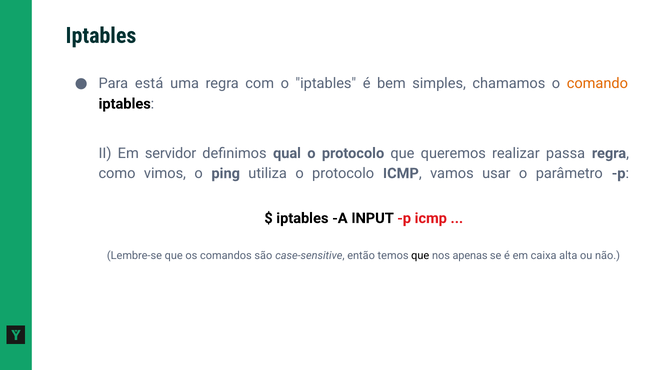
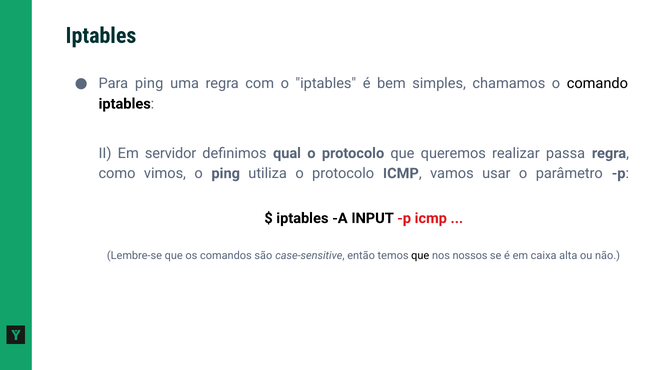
Para está: está -> ping (149, 84)
comando colour: orange -> black (597, 84)
apenas: apenas -> nossos (470, 256)
